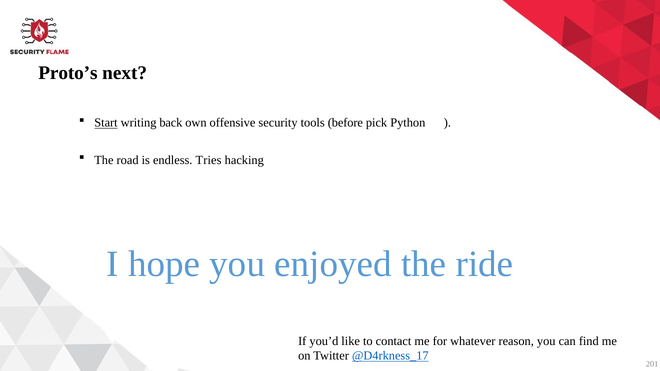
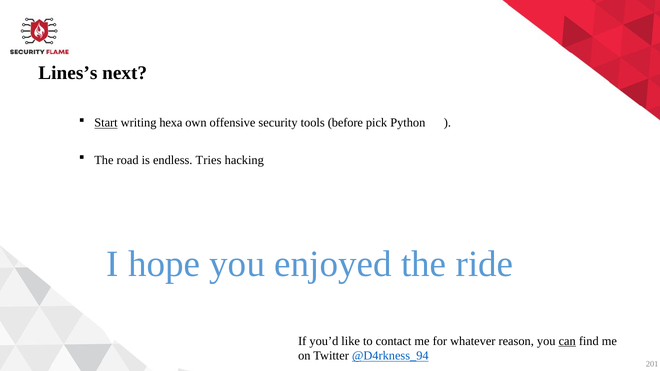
Proto’s: Proto’s -> Lines’s (68, 73)
back: back -> hexa (171, 123)
can underline: none -> present (567, 341)
@D4rkness_17: @D4rkness_17 -> @D4rkness_94 (390, 356)
